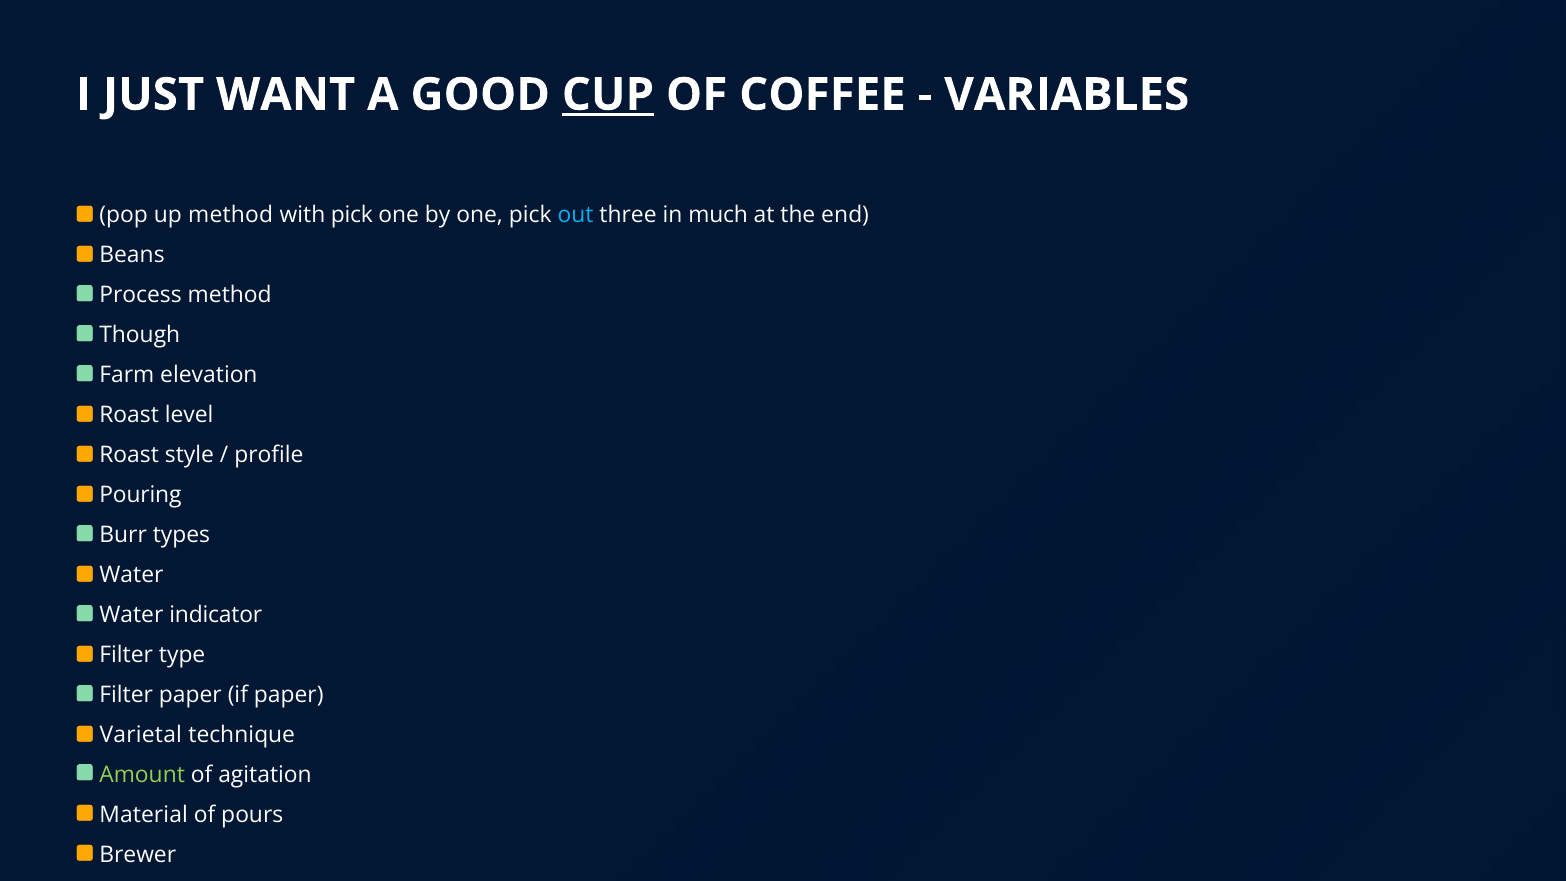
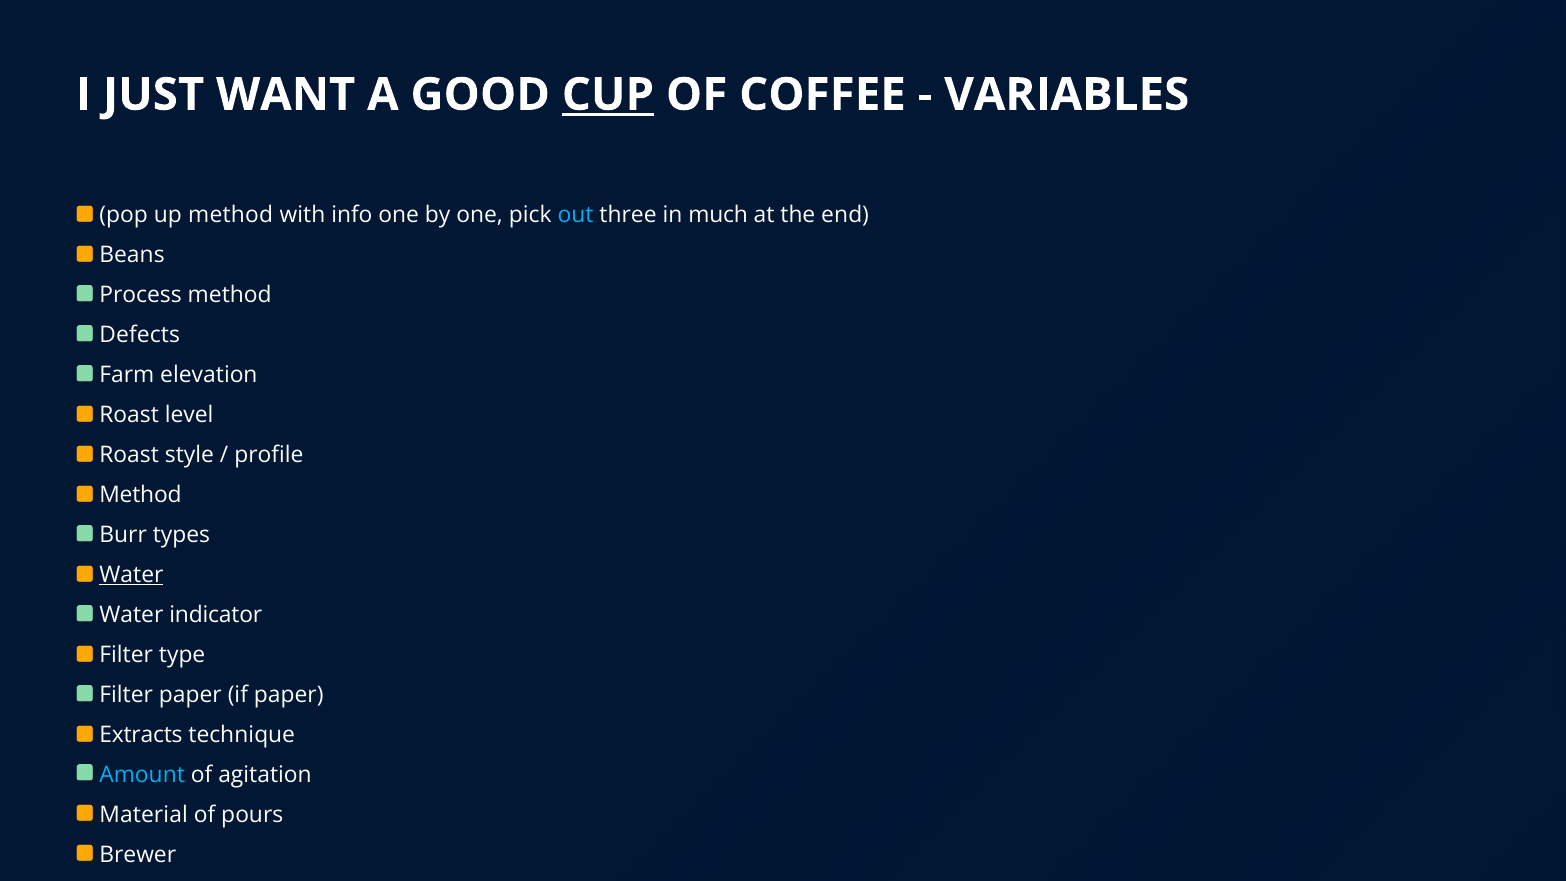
with pick: pick -> info (352, 215)
Though: Though -> Defects (140, 335)
Pouring: Pouring -> Method (140, 495)
Water underline: none -> present (131, 575)
Varietal: Varietal -> Extracts (141, 735)
Amount colour: light green -> light blue (142, 775)
